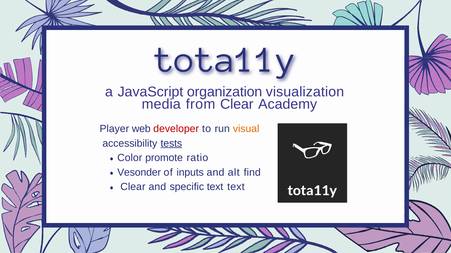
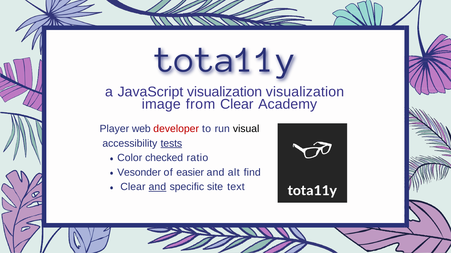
JavaScript organization: organization -> visualization (225, 92)
media: media -> image (161, 104)
visual colour: orange -> black (246, 129)
promote: promote -> checked (164, 158)
inputs: inputs -> easier (190, 173)
and underline: none -> present (157, 187)
specific text: text -> site (215, 187)
